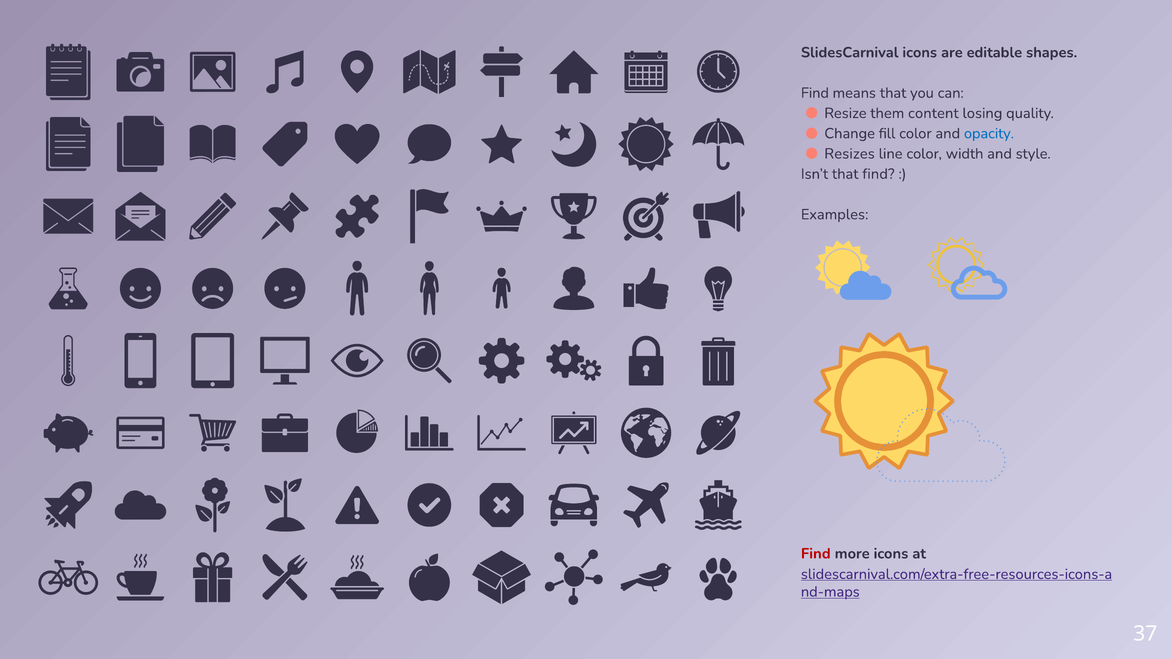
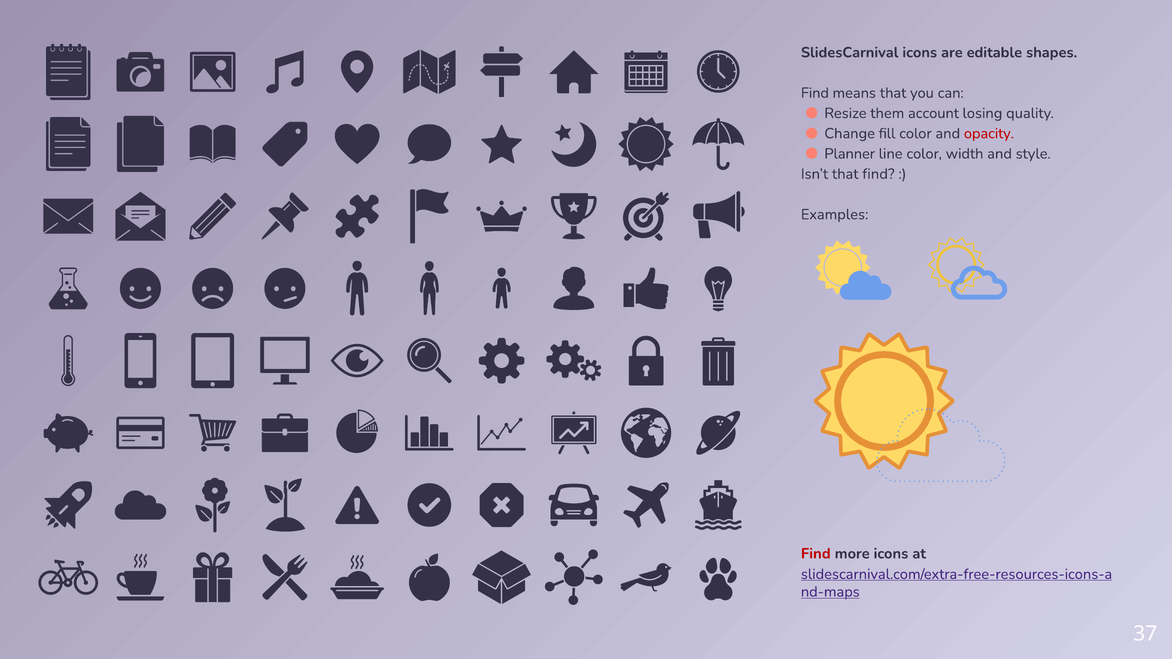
content: content -> account (933, 113)
opacity colour: blue -> red (989, 133)
Resizes: Resizes -> Planner (850, 154)
